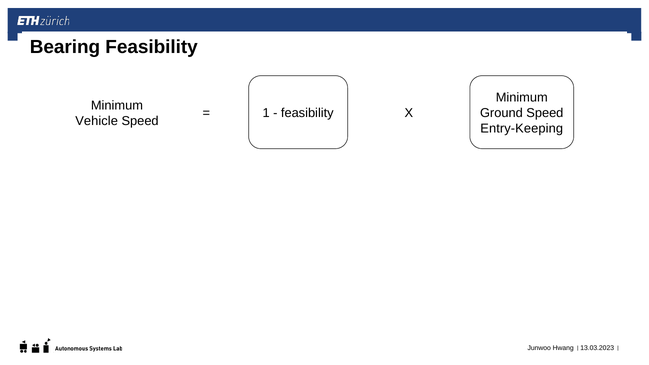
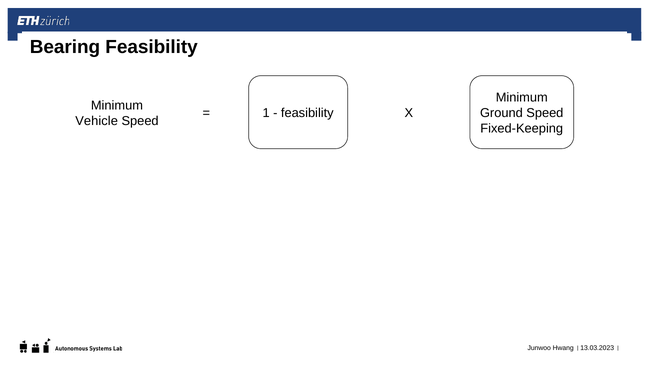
Entry-Keeping: Entry-Keeping -> Fixed-Keeping (522, 129)
